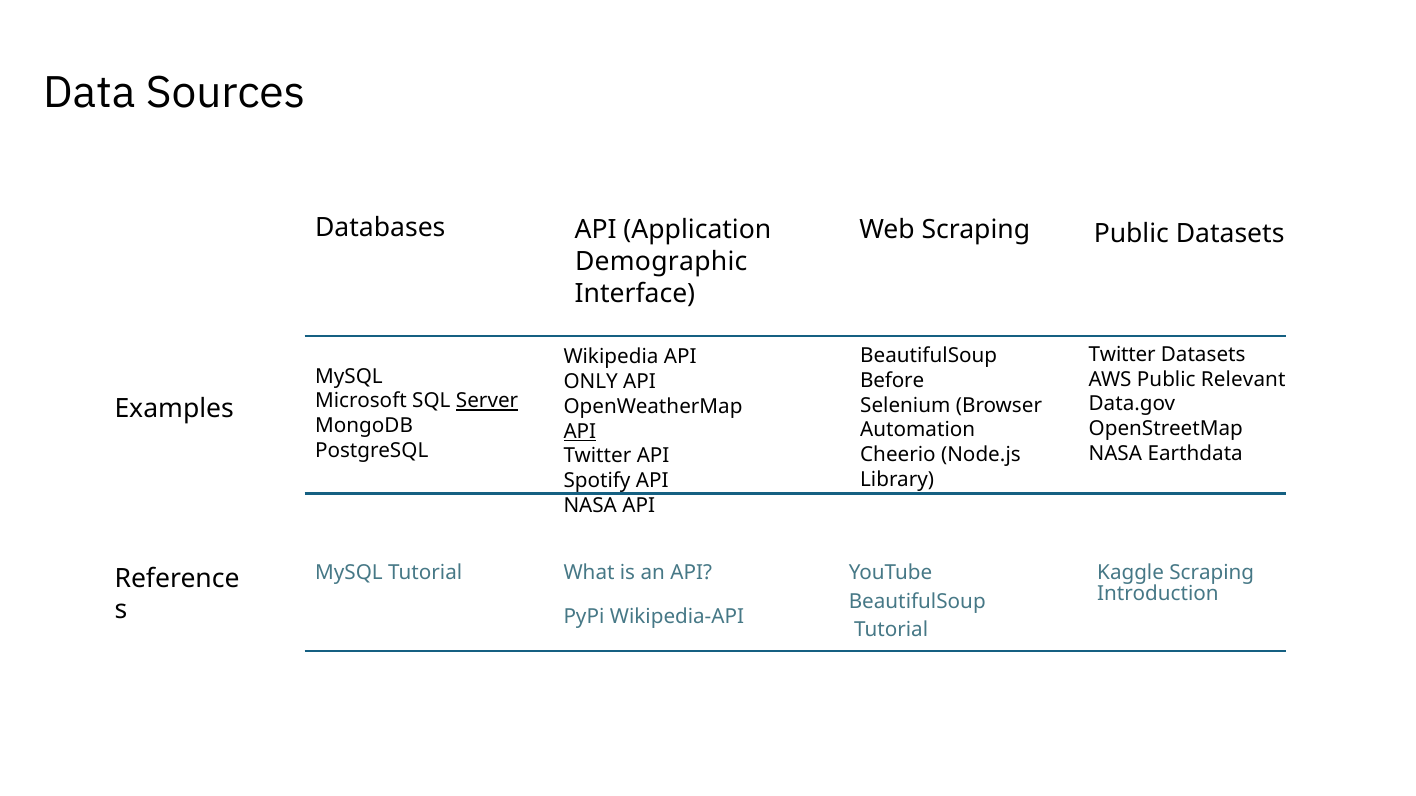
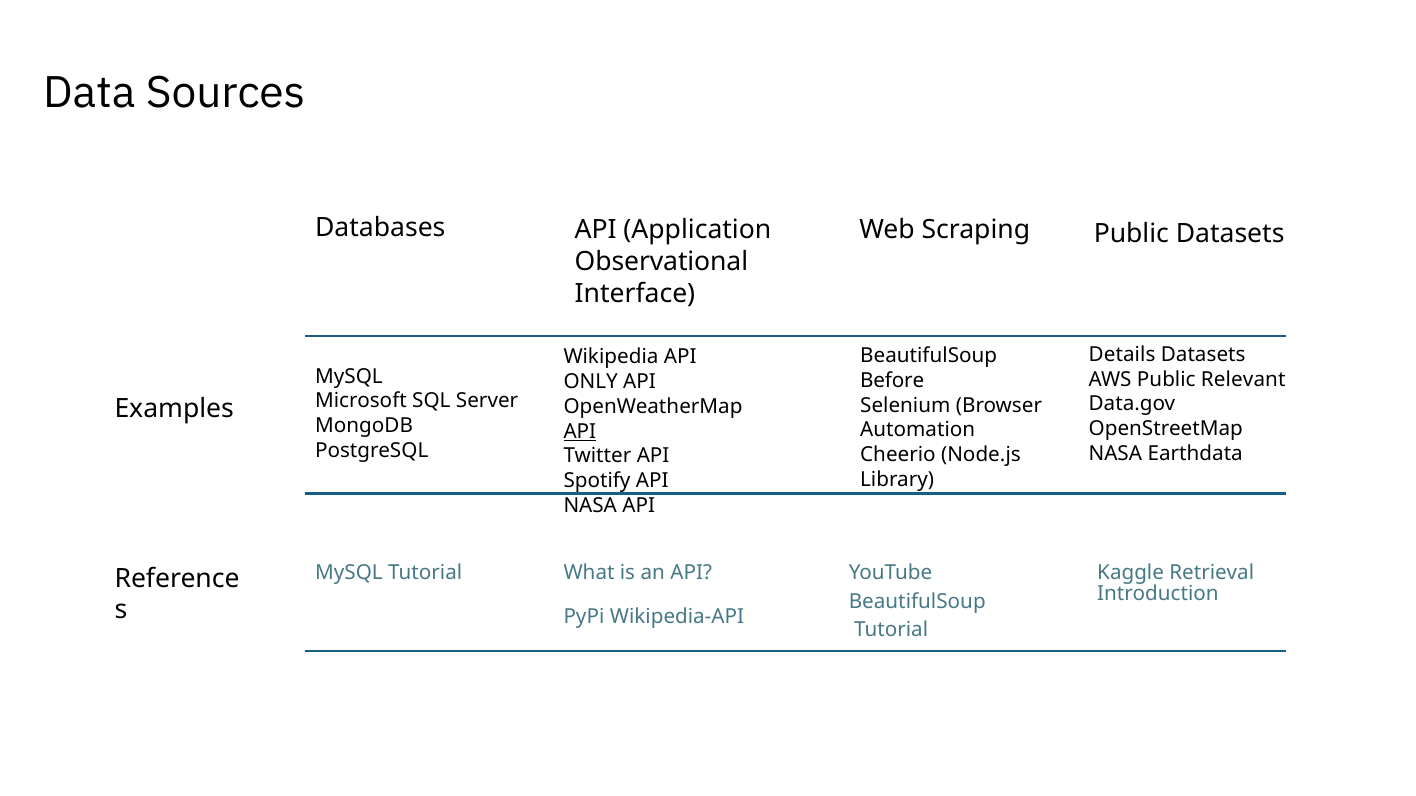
Demographic: Demographic -> Observational (661, 262)
Twitter: Twitter -> Details (1122, 355)
Server underline: present -> none (487, 401)
Kaggle Scraping: Scraping -> Retrieval (1212, 573)
